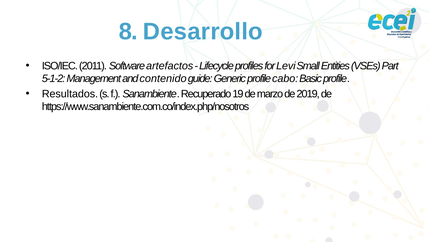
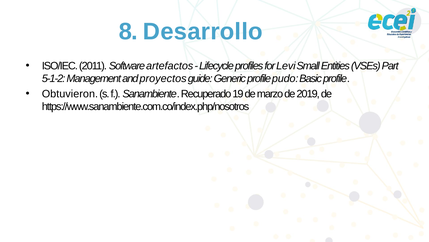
contenido: contenido -> proyectos (163, 79)
cabo: cabo -> pudo (285, 79)
Resultados: Resultados -> Obtuvieron (70, 94)
